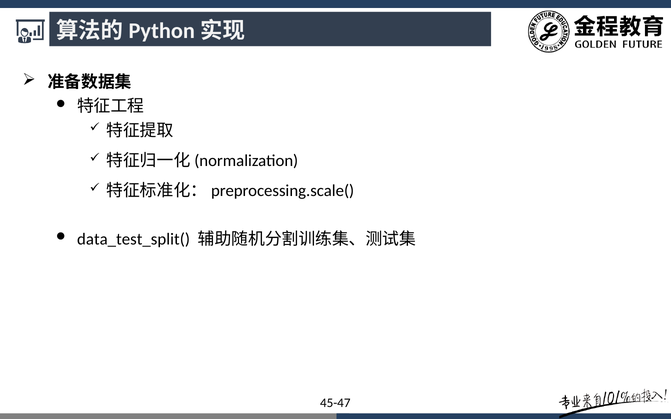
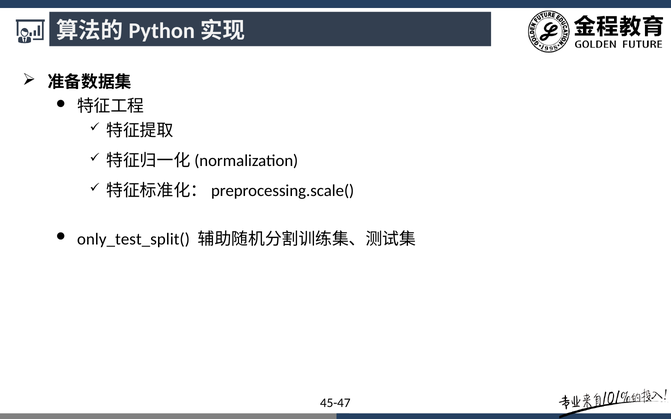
data_test_split(: data_test_split( -> only_test_split( (133, 239)
